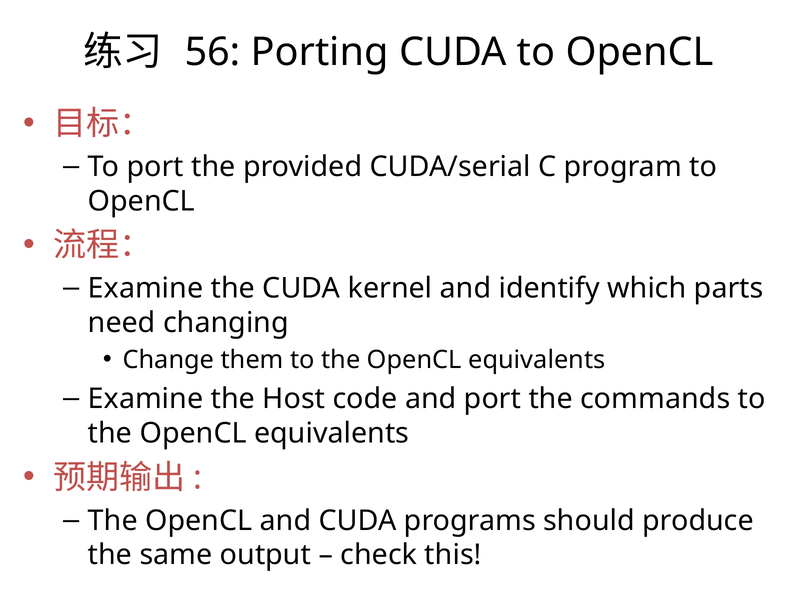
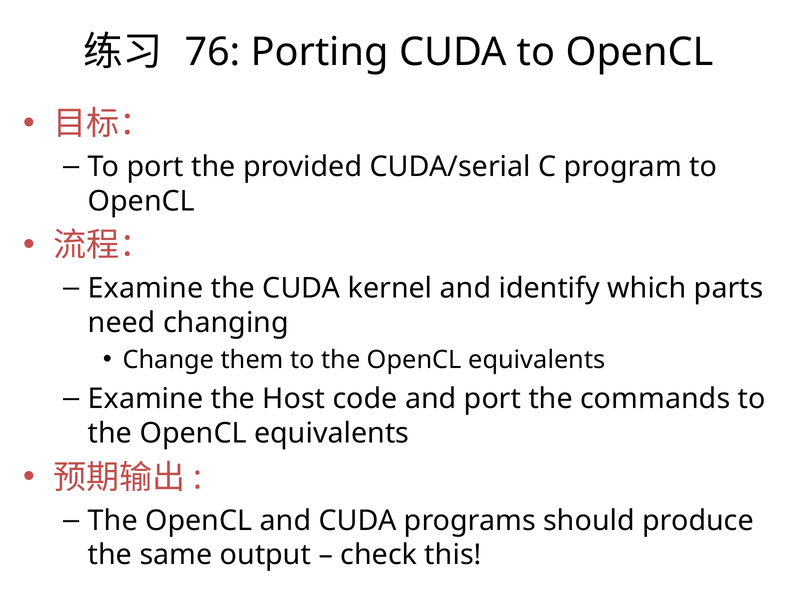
56: 56 -> 76 (213, 52)
